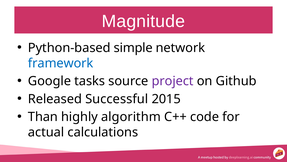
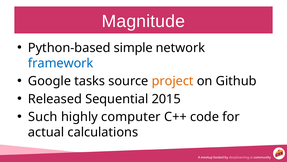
project colour: purple -> orange (173, 81)
Successful: Successful -> Sequential (117, 99)
Than: Than -> Such (43, 117)
algorithm: algorithm -> computer (131, 117)
